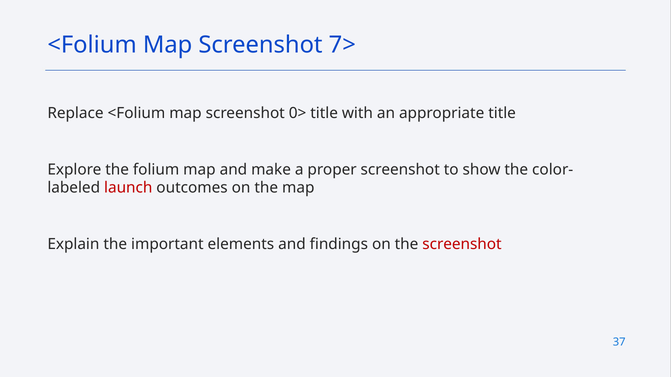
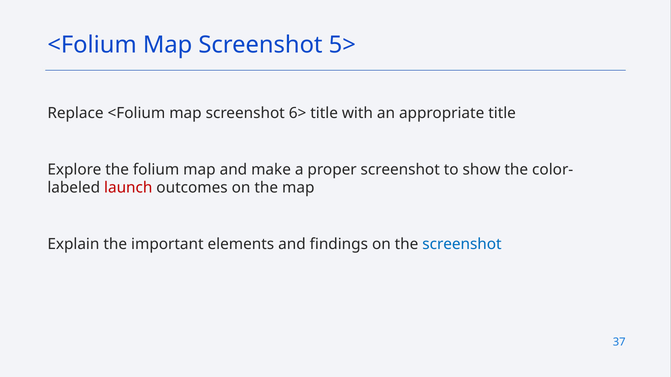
7>: 7> -> 5> (342, 45)
0>: 0> -> 6> (298, 113)
screenshot colour: red -> blue (462, 245)
